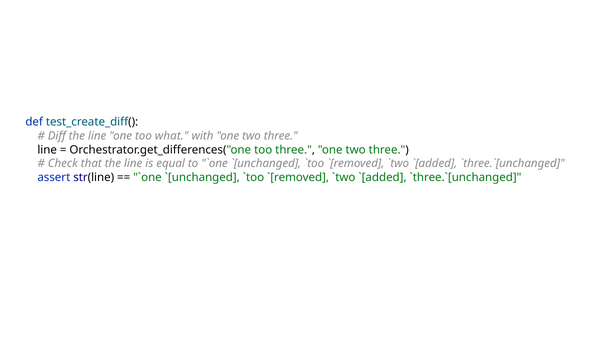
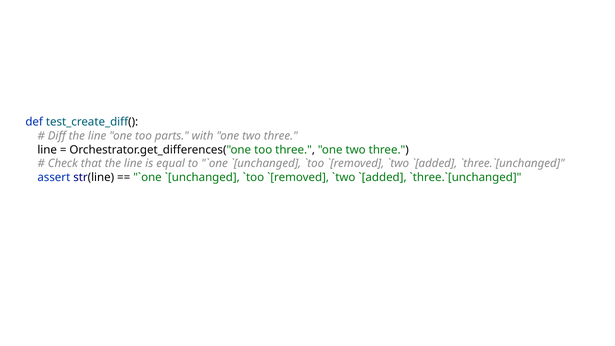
what: what -> parts (172, 136)
